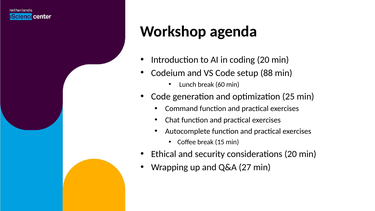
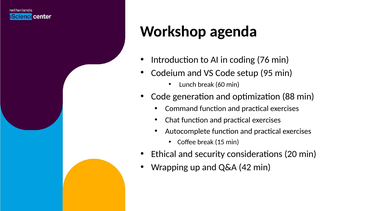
coding 20: 20 -> 76 (263, 60)
88: 88 -> 95 (267, 73)
25: 25 -> 88 (288, 96)
27: 27 -> 42 (245, 167)
